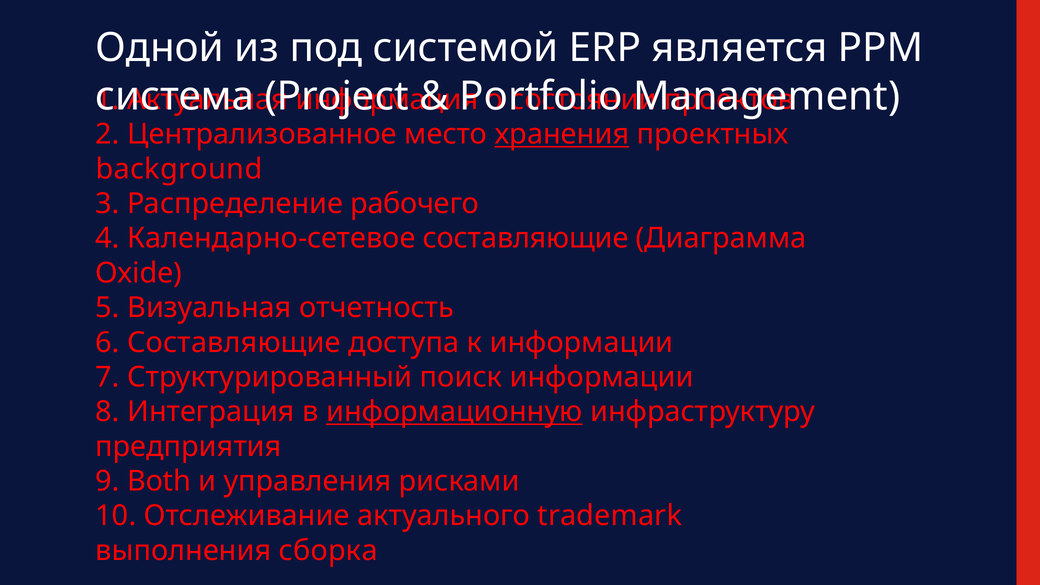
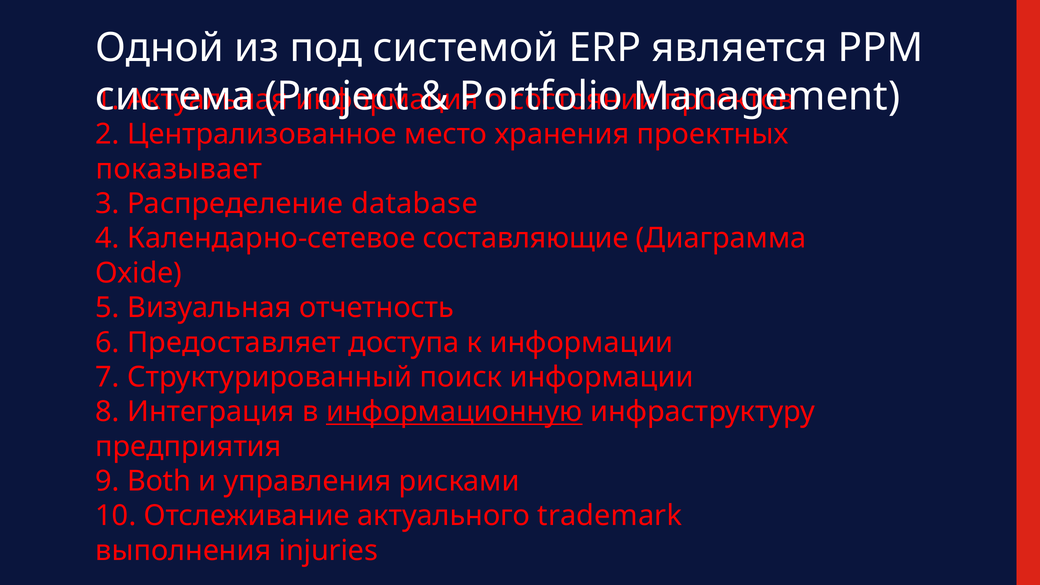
хранения underline: present -> none (562, 134)
background: background -> показывает (179, 169)
рабочего: рабочего -> database (414, 204)
6 Составляющие: Составляющие -> Предоставляет (234, 343)
сборка: сборка -> injuries (328, 551)
